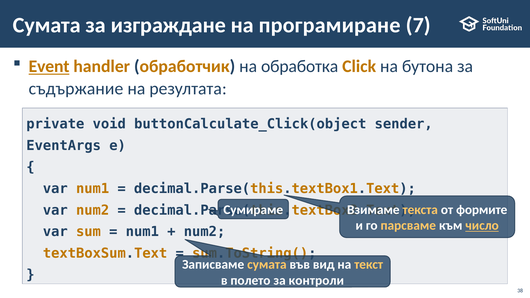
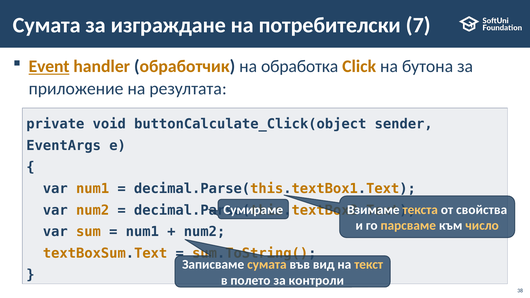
програмиране: програмиране -> потребителски (330, 25)
съдържание: съдържание -> приложение (76, 89)
формите: формите -> свойства (482, 210)
число underline: present -> none (482, 226)
